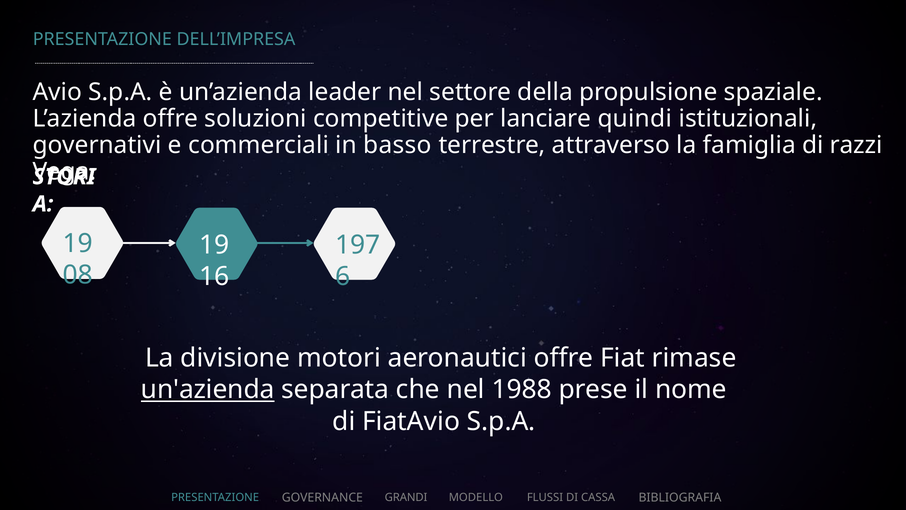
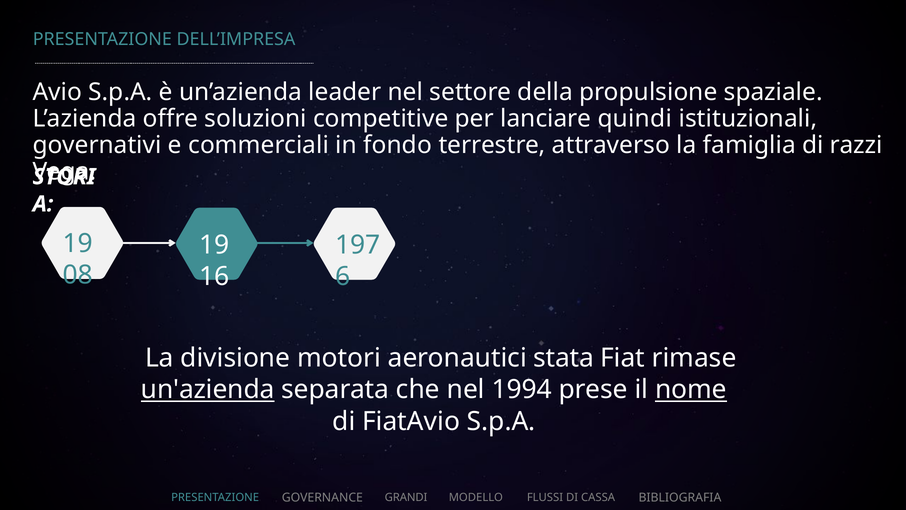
basso: basso -> fondo (398, 145)
aeronautici offre: offre -> stata (564, 358)
1988: 1988 -> 1994 (522, 389)
nome underline: none -> present (691, 389)
